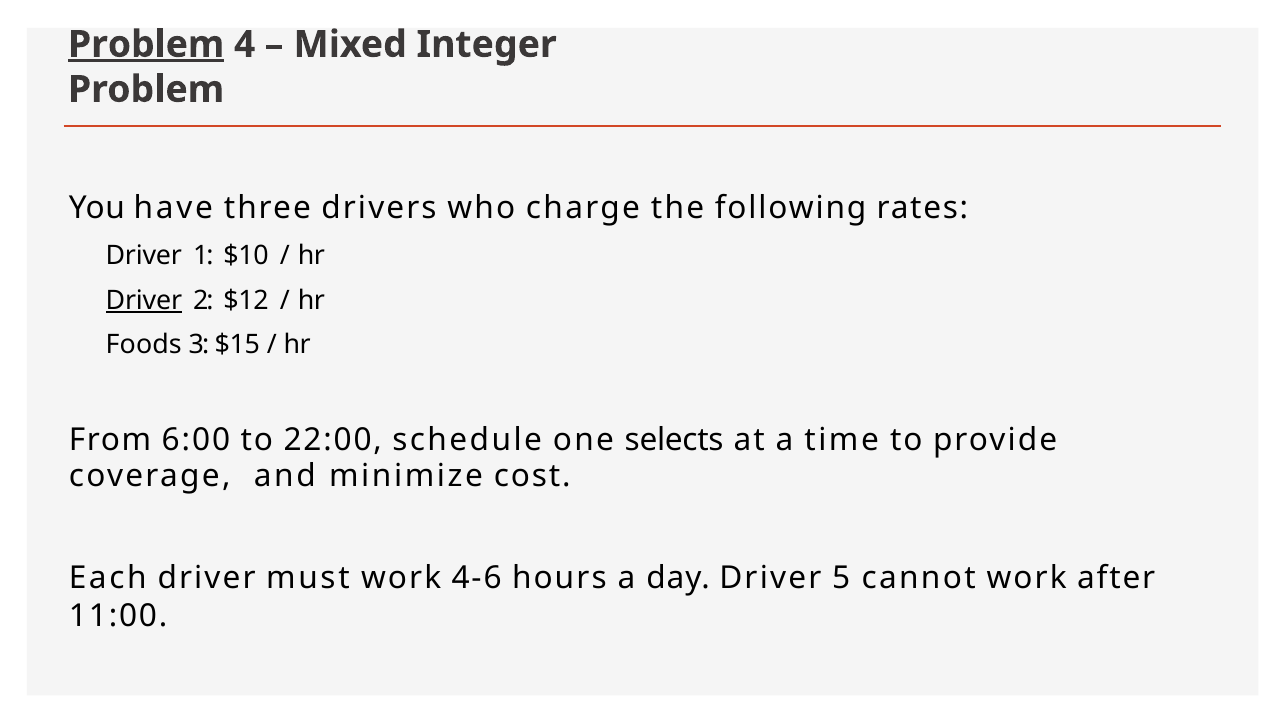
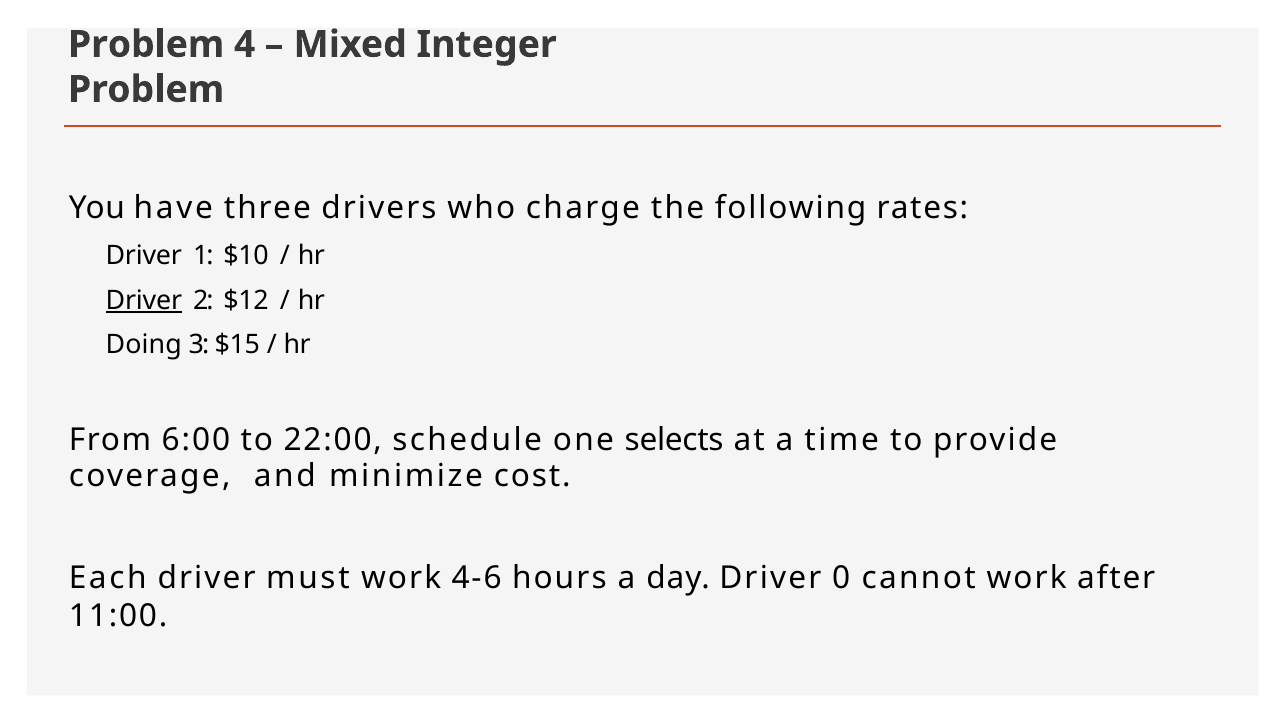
Problem underline: present -> none (146, 44)
Foods: Foods -> Doing (144, 345)
5: 5 -> 0 (841, 578)
